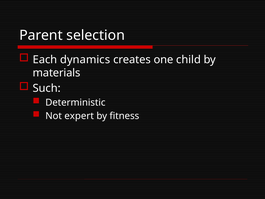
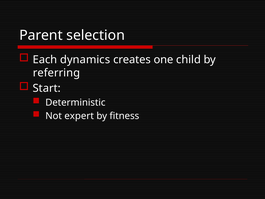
materials: materials -> referring (56, 73)
Such: Such -> Start (47, 88)
